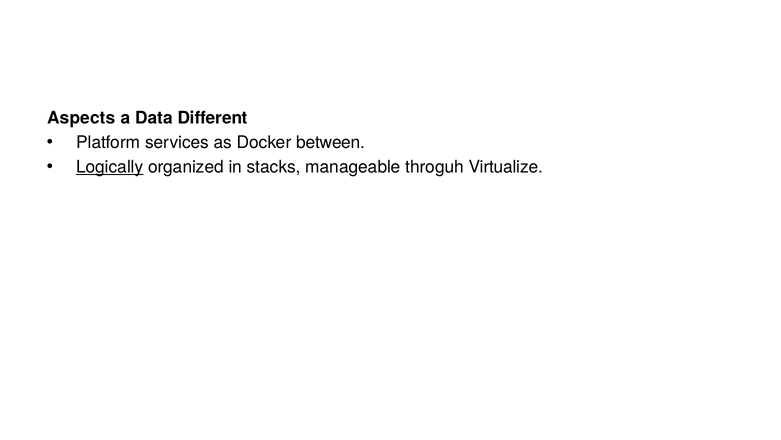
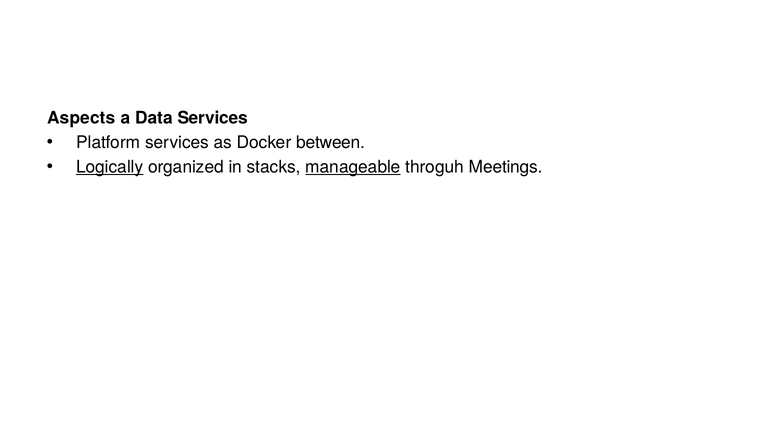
Data Different: Different -> Services (213, 118)
manageable underline: none -> present (353, 167)
Virtualize: Virtualize -> Meetings (506, 167)
